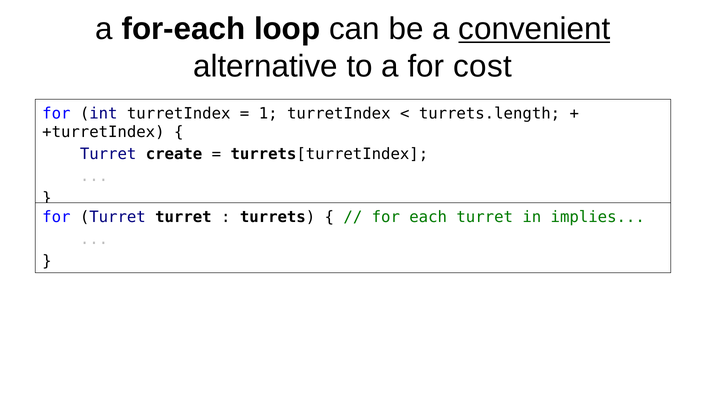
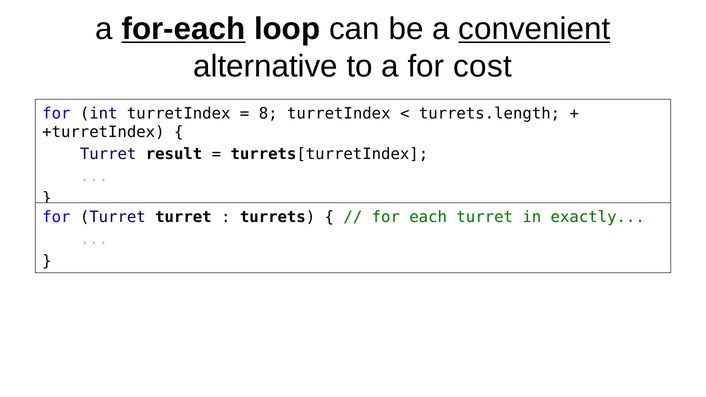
for-each underline: none -> present (183, 29)
1: 1 -> 8 (268, 113)
create: create -> result (174, 154)
implies: implies -> exactly (598, 217)
